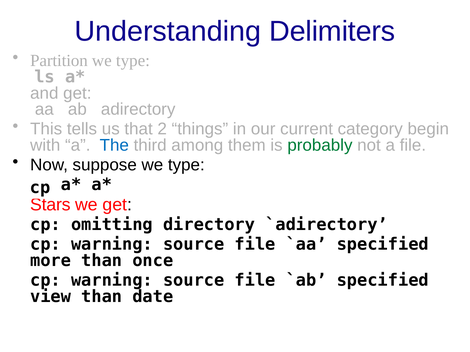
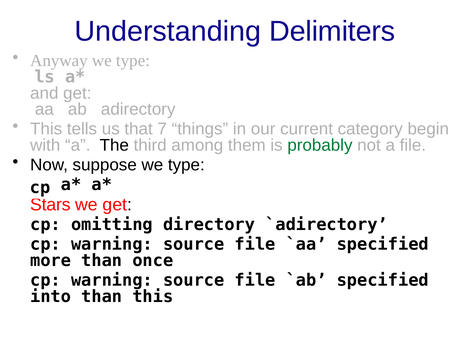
Partition: Partition -> Anyway (59, 61)
2: 2 -> 7 (162, 129)
The colour: blue -> black (114, 146)
view: view -> into (51, 297)
than date: date -> this (153, 297)
